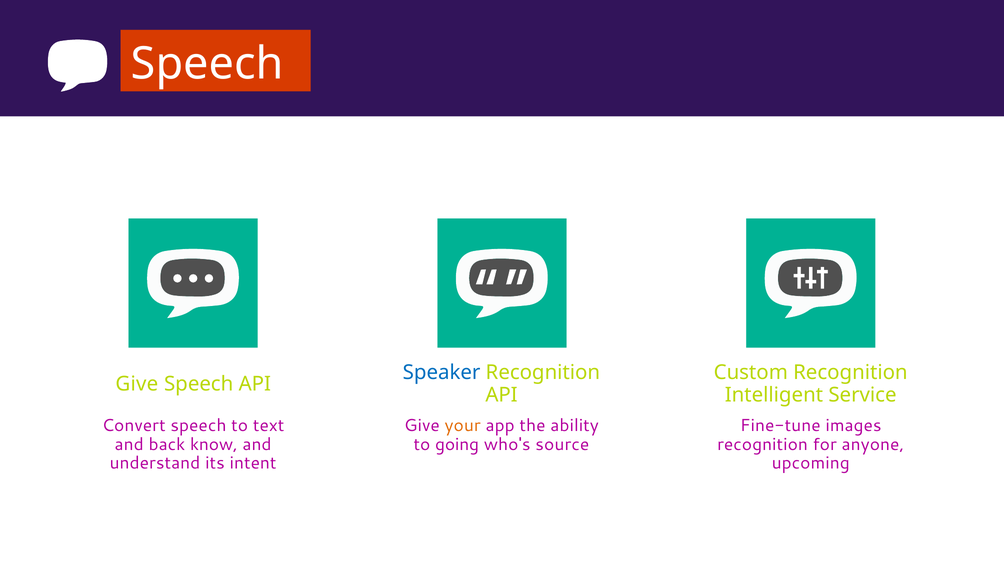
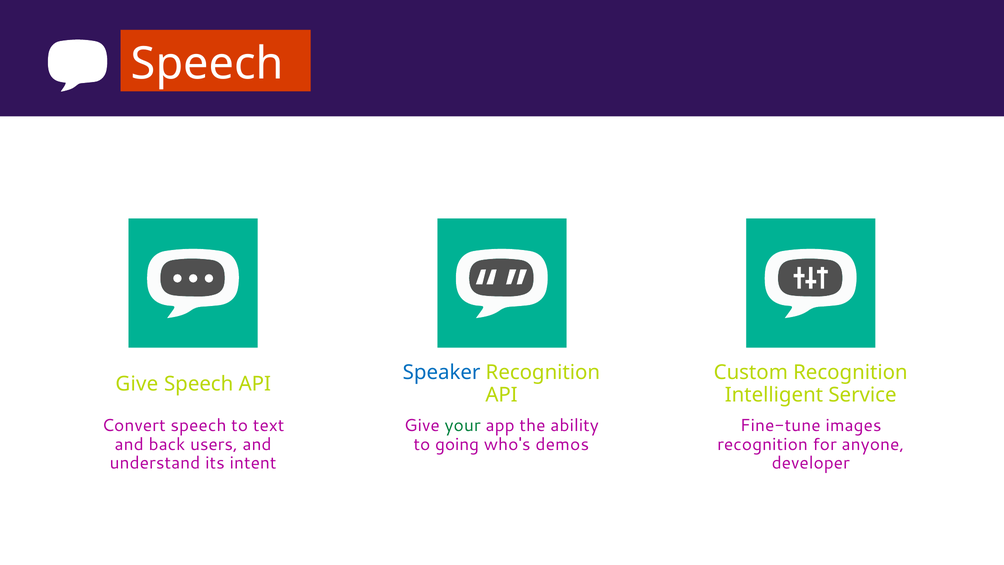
your colour: orange -> green (463, 425)
know: know -> users (214, 444)
source: source -> demos (562, 444)
upcoming: upcoming -> developer (811, 463)
